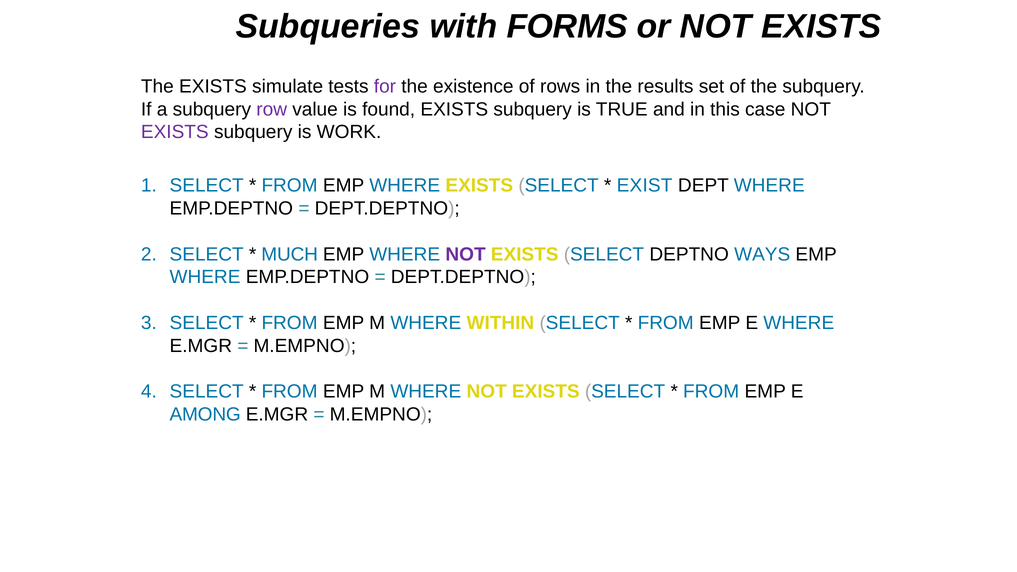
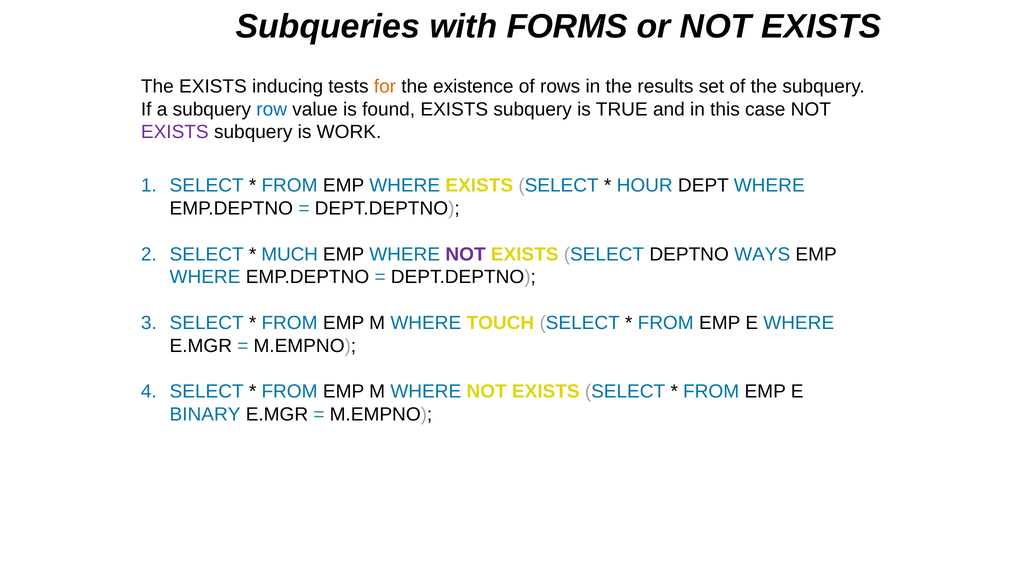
simulate: simulate -> inducing (288, 86)
for colour: purple -> orange (385, 86)
row colour: purple -> blue (272, 109)
EXIST: EXIST -> HOUR (645, 186)
WITHIN: WITHIN -> TOUCH (500, 323)
AMONG: AMONG -> BINARY (205, 415)
